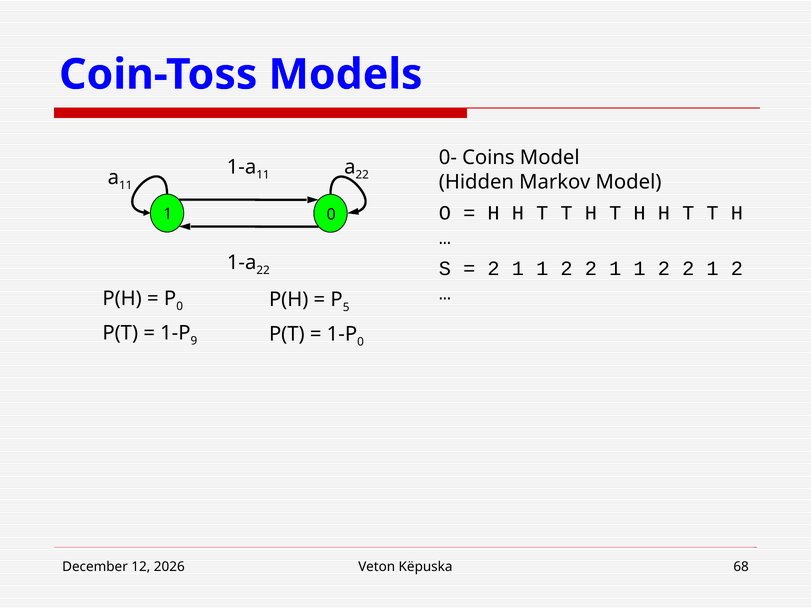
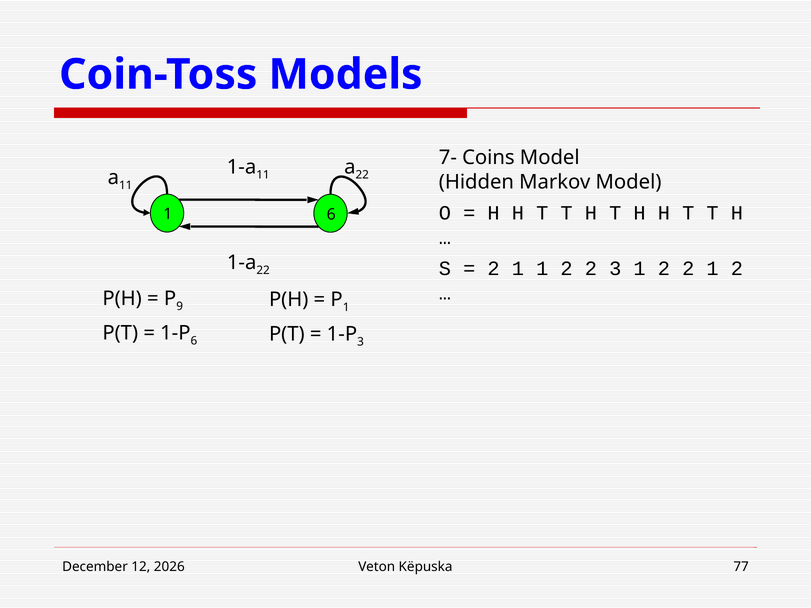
0-: 0- -> 7- (448, 158)
1 0: 0 -> 6 (331, 214)
1: 1 -> 3 (615, 269)
0: 0 -> 9 (180, 307)
5: 5 -> 1 (346, 308)
9: 9 -> 6 (194, 341)
0: 0 -> 3 (361, 342)
68: 68 -> 77 (741, 567)
